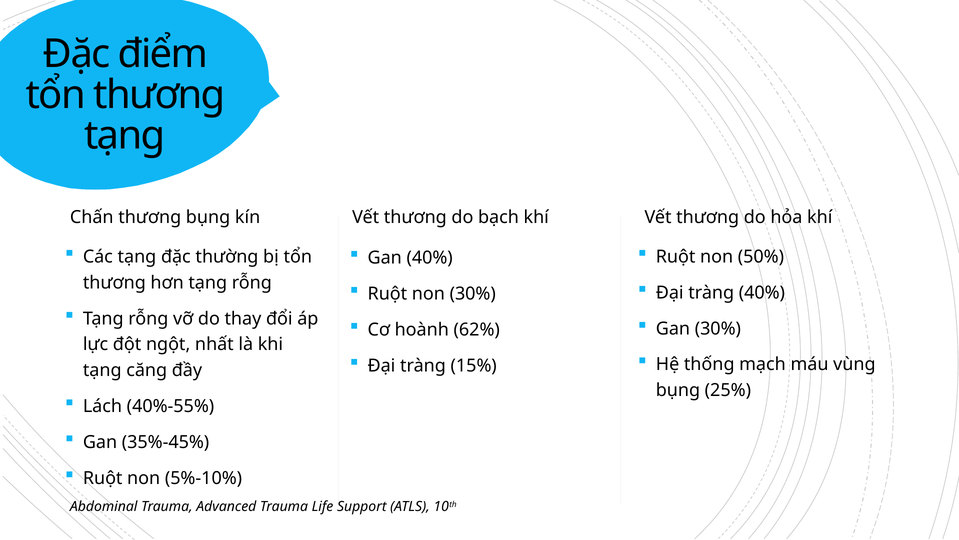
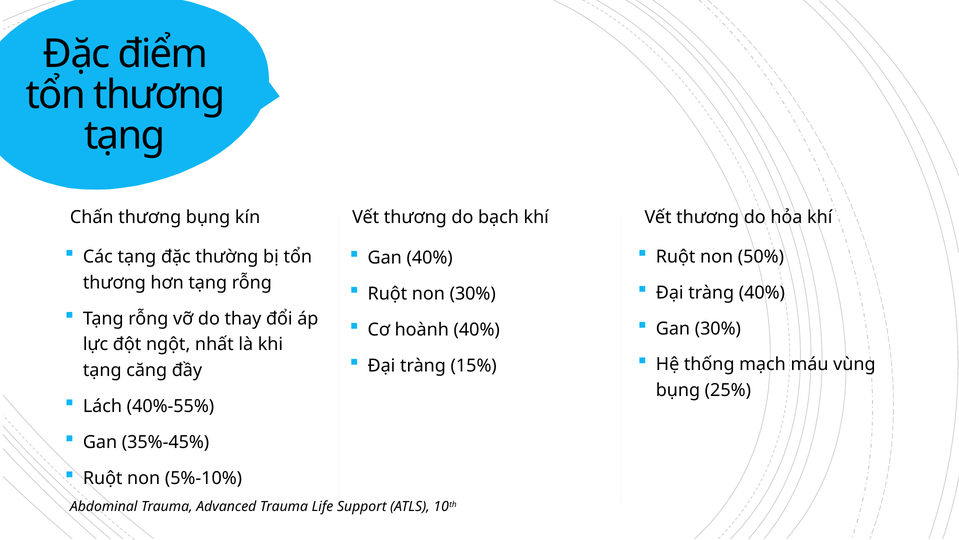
hoành 62%: 62% -> 40% (477, 329)
